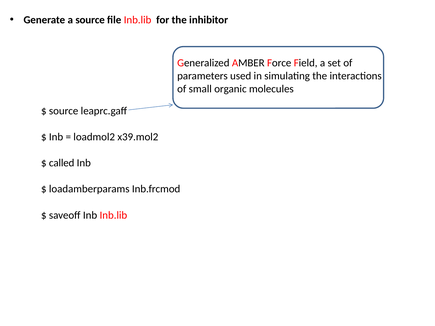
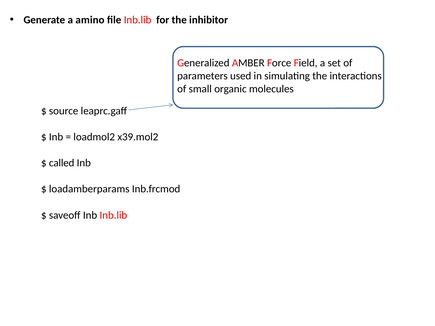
a source: source -> amino (90, 20)
